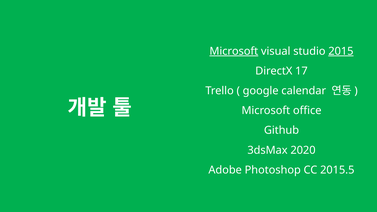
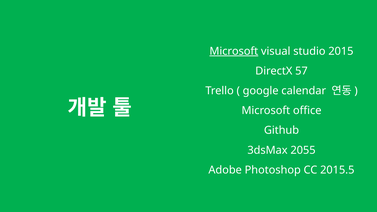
2015 underline: present -> none (341, 51)
17: 17 -> 57 (301, 71)
2020: 2020 -> 2055 (303, 150)
